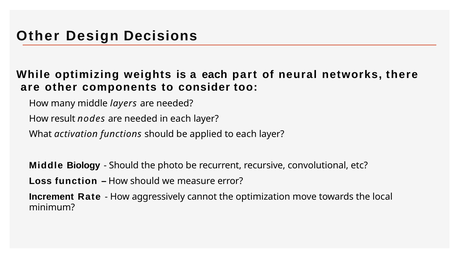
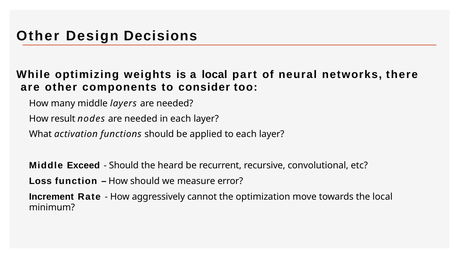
a each: each -> local (215, 75)
Biology: Biology -> Exceed (83, 166)
photo: photo -> heard (170, 166)
